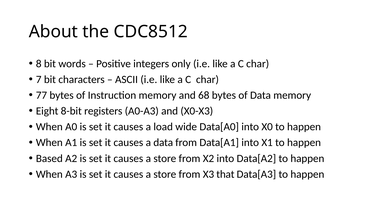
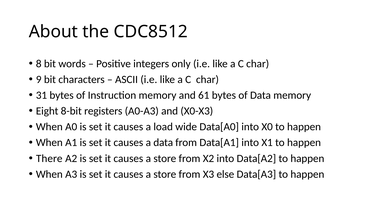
7: 7 -> 9 (39, 80)
77: 77 -> 31 (41, 96)
68: 68 -> 61 (204, 96)
Based: Based -> There (49, 159)
that: that -> else (225, 175)
